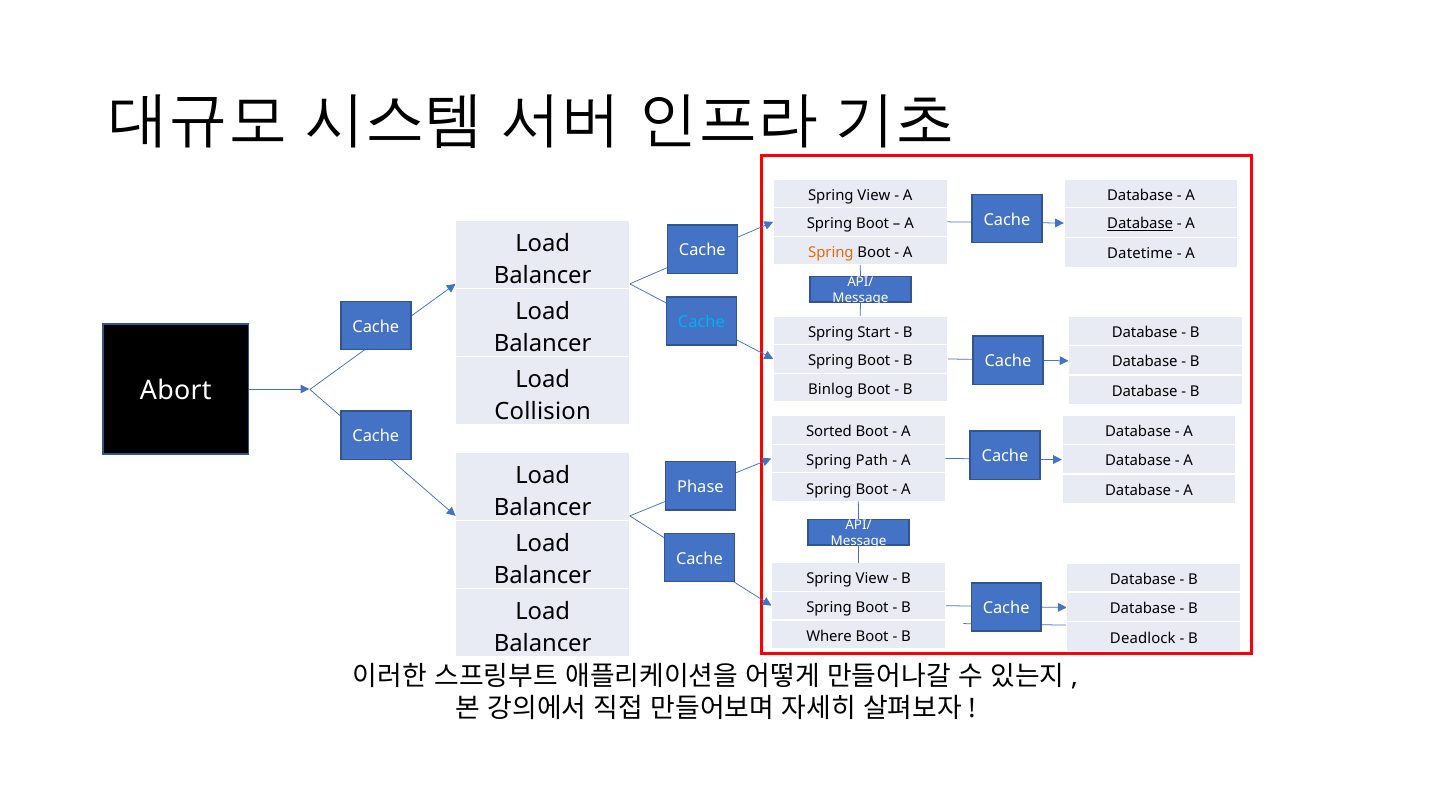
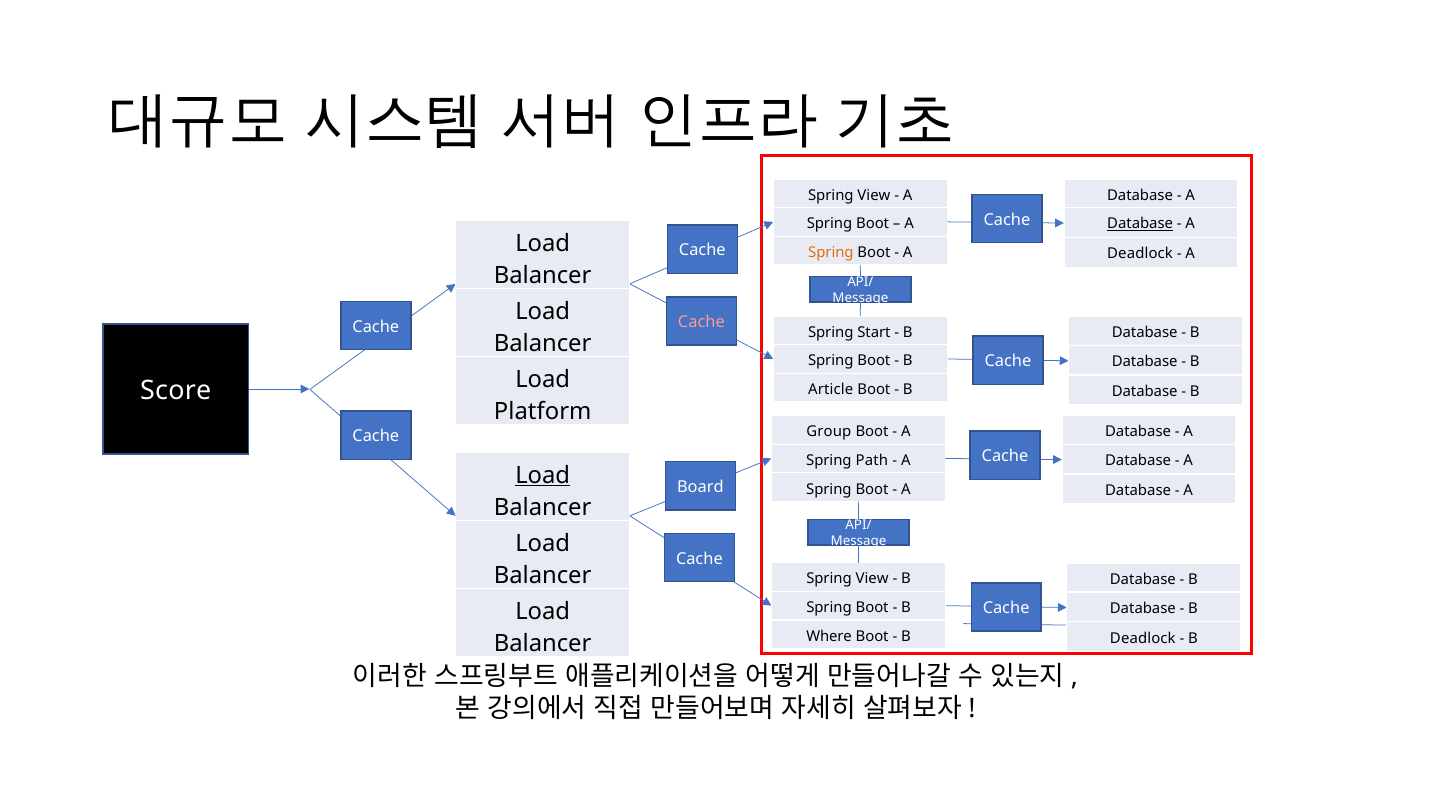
Datetime: Datetime -> Deadlock (1140, 254)
Cache colour: light blue -> pink (701, 322)
Abort: Abort -> Score (176, 391)
Binlog: Binlog -> Article (831, 390)
Collision: Collision -> Platform (543, 412)
Sorted: Sorted -> Group (829, 432)
Load underline: none -> present (543, 475)
Phase: Phase -> Board (700, 487)
